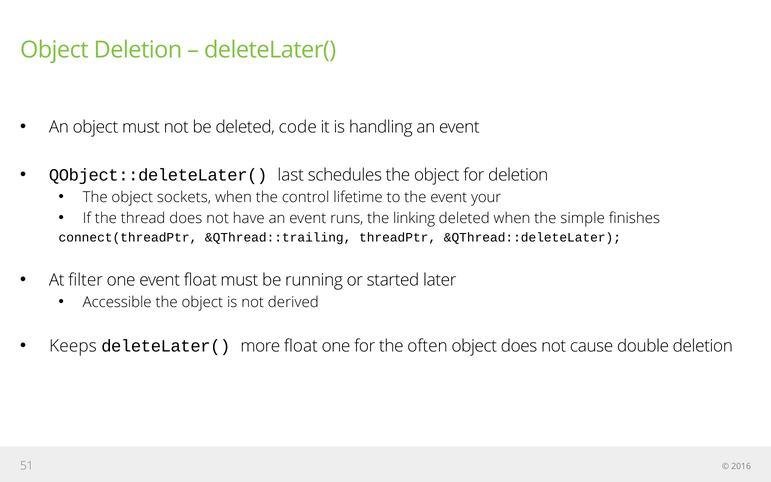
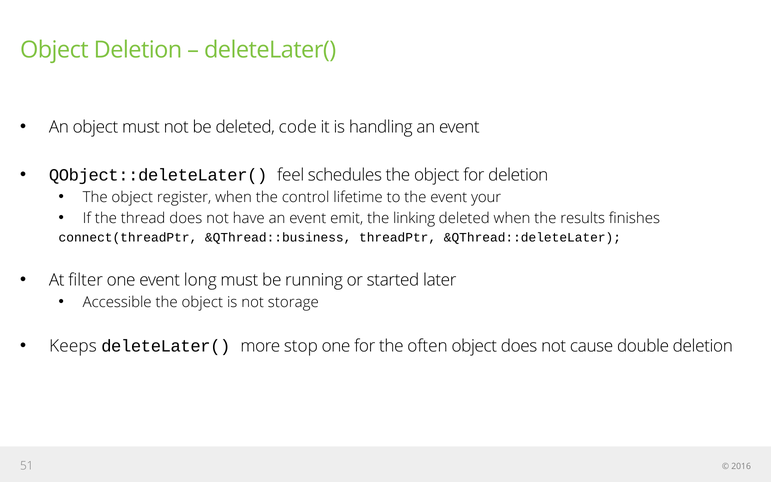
last: last -> feel (291, 175)
sockets: sockets -> register (184, 197)
runs: runs -> emit (347, 218)
simple: simple -> results (583, 218)
&QThread::trailing: &QThread::trailing -> &QThread::business (278, 237)
event float: float -> long (200, 280)
derived: derived -> storage (293, 302)
more float: float -> stop (301, 346)
